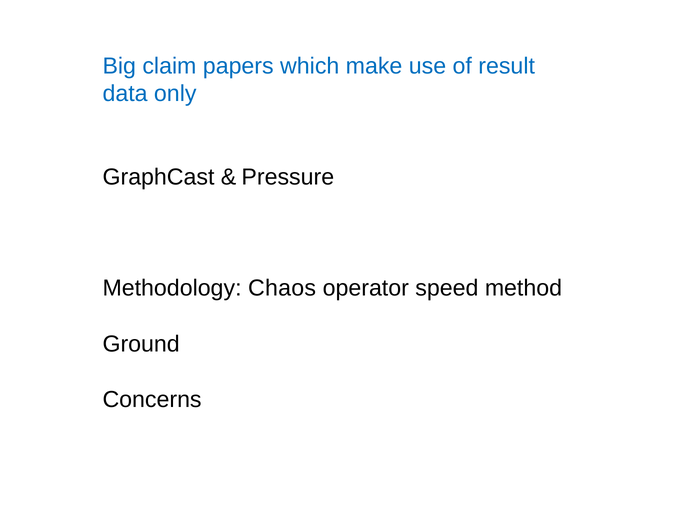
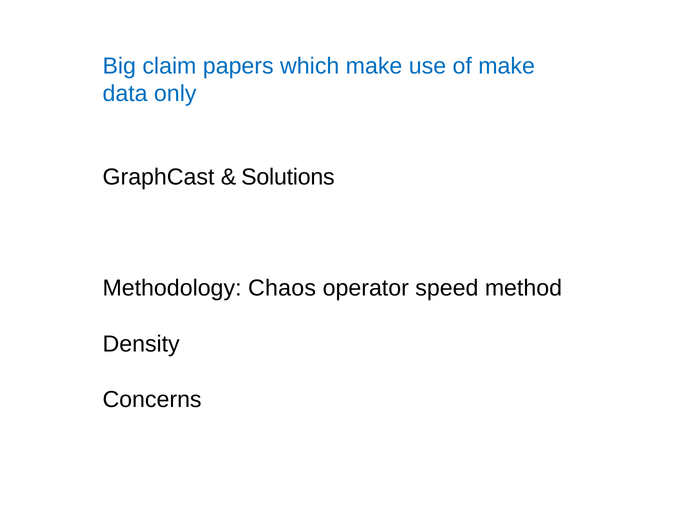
of result: result -> make (507, 66)
Pressure: Pressure -> Solutions (288, 177)
Ground: Ground -> Density (141, 344)
